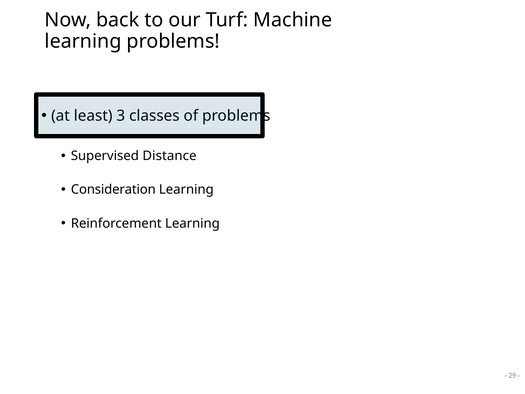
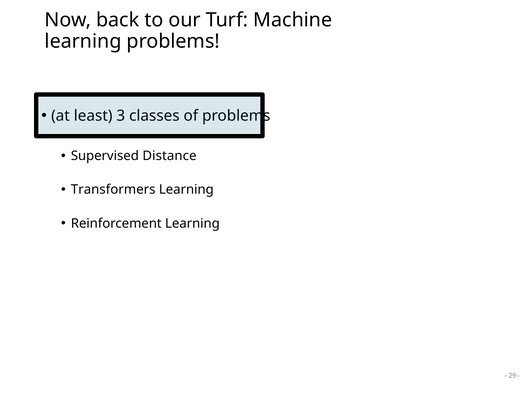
Consideration: Consideration -> Transformers (113, 190)
